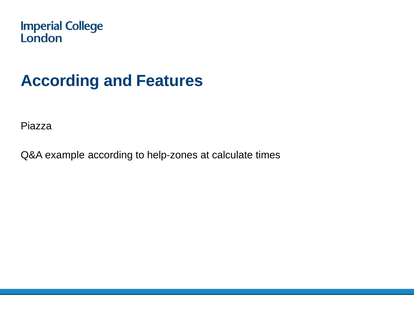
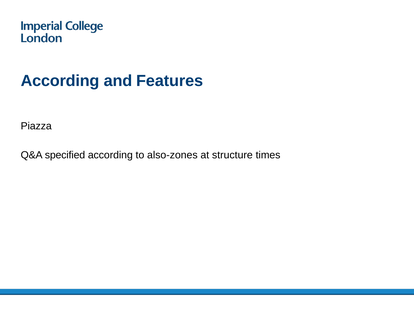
example: example -> specified (65, 155)
help-zones: help-zones -> also-zones (172, 155)
calculate: calculate -> structure (232, 155)
